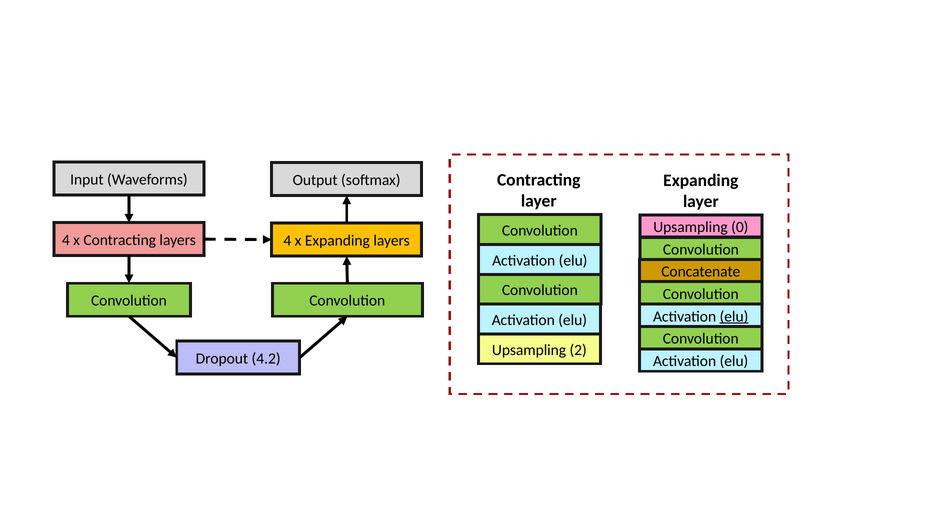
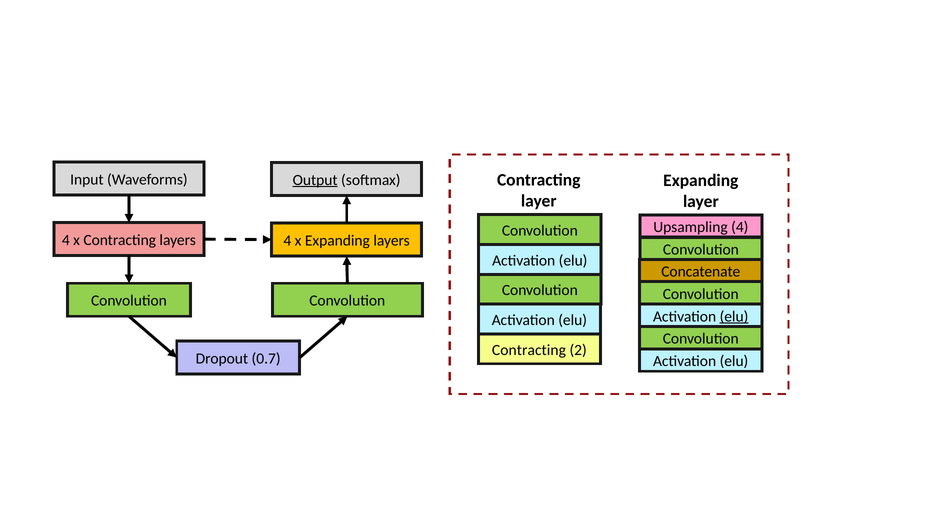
Output underline: none -> present (315, 180)
Upsampling 0: 0 -> 4 (740, 227)
Upsampling: Upsampling -> Contracting (529, 350)
4.2: 4.2 -> 0.7 (266, 359)
